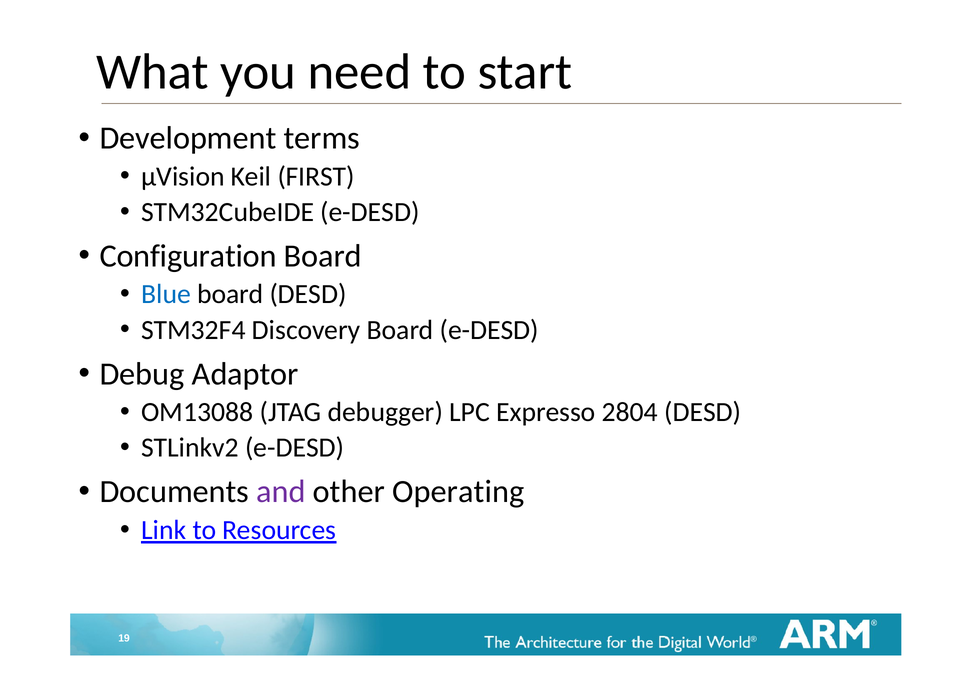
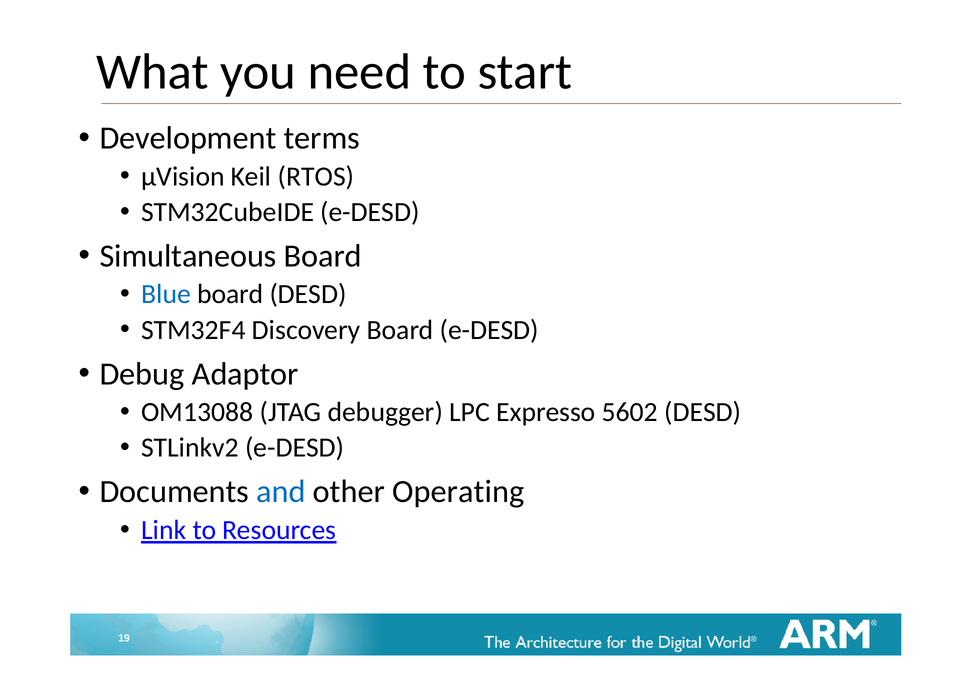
FIRST: FIRST -> RTOS (316, 176)
Configuration: Configuration -> Simultaneous (188, 256)
2804: 2804 -> 5602 (630, 412)
and colour: purple -> blue (281, 492)
